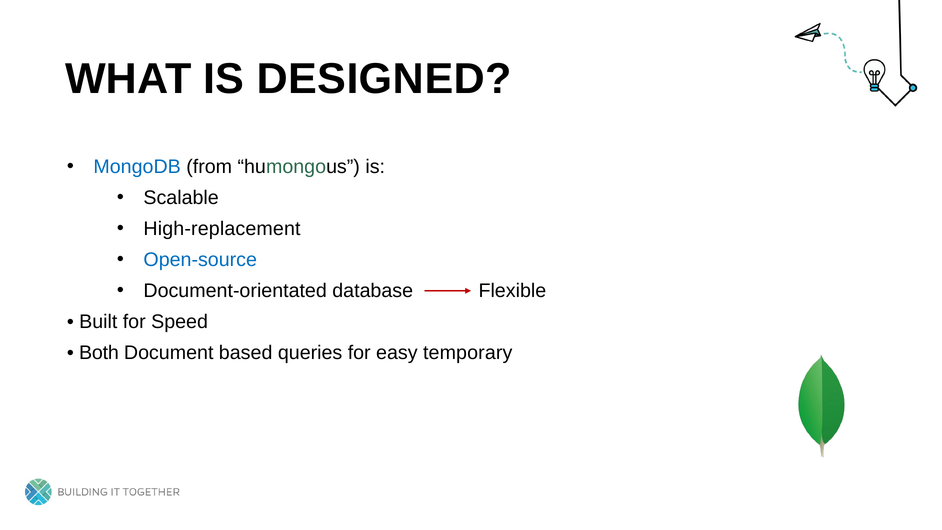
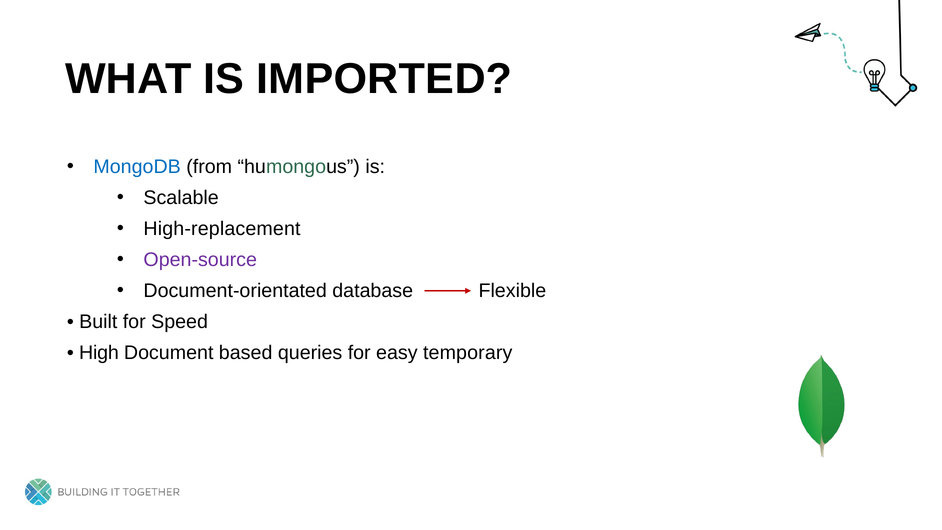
DESIGNED: DESIGNED -> IMPORTED (384, 79)
Open-source colour: blue -> purple (200, 260)
Both: Both -> High (99, 353)
